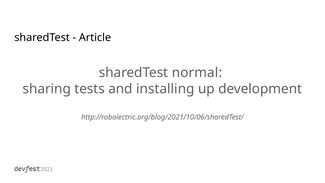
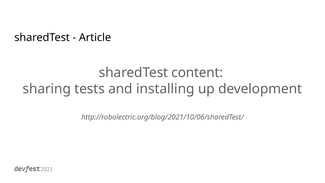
normal: normal -> content (197, 73)
